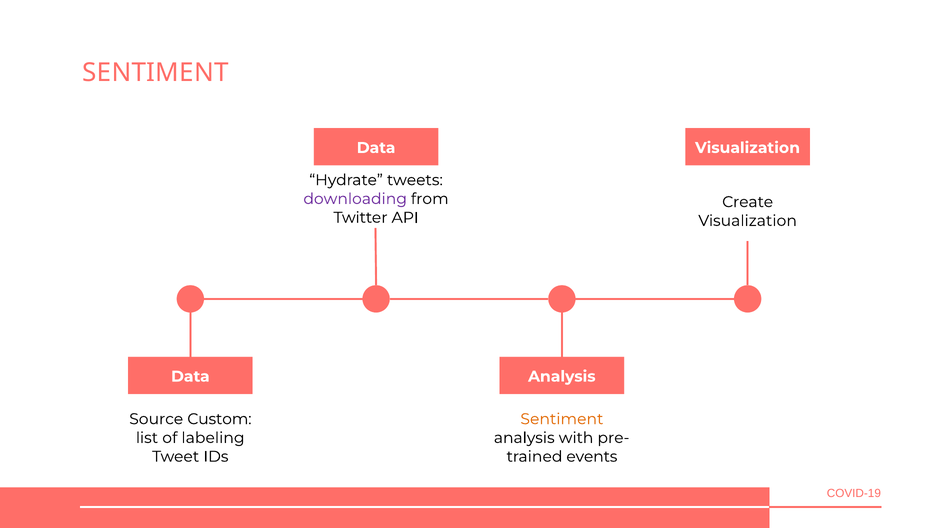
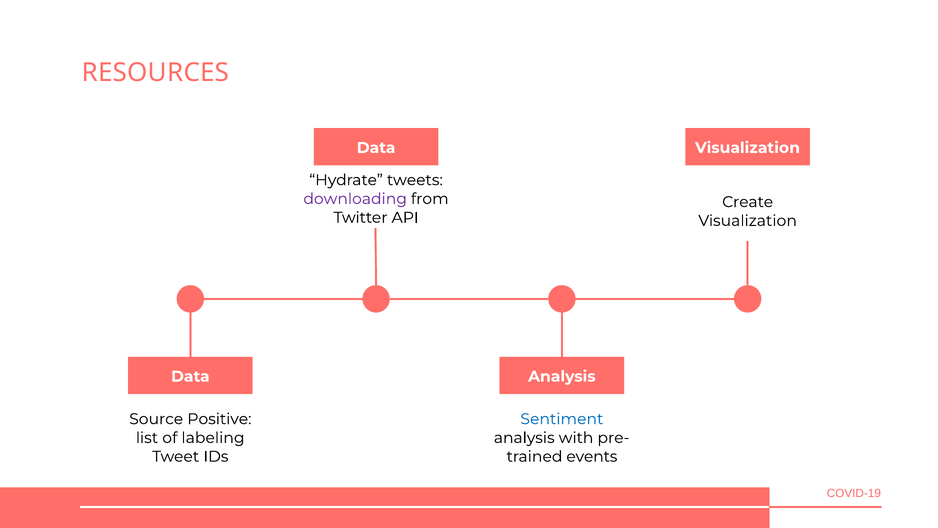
SENTIMENT: SENTIMENT -> RESOURCES (156, 72)
Custom: Custom -> Positive (219, 419)
Sentiment colour: orange -> blue (562, 419)
